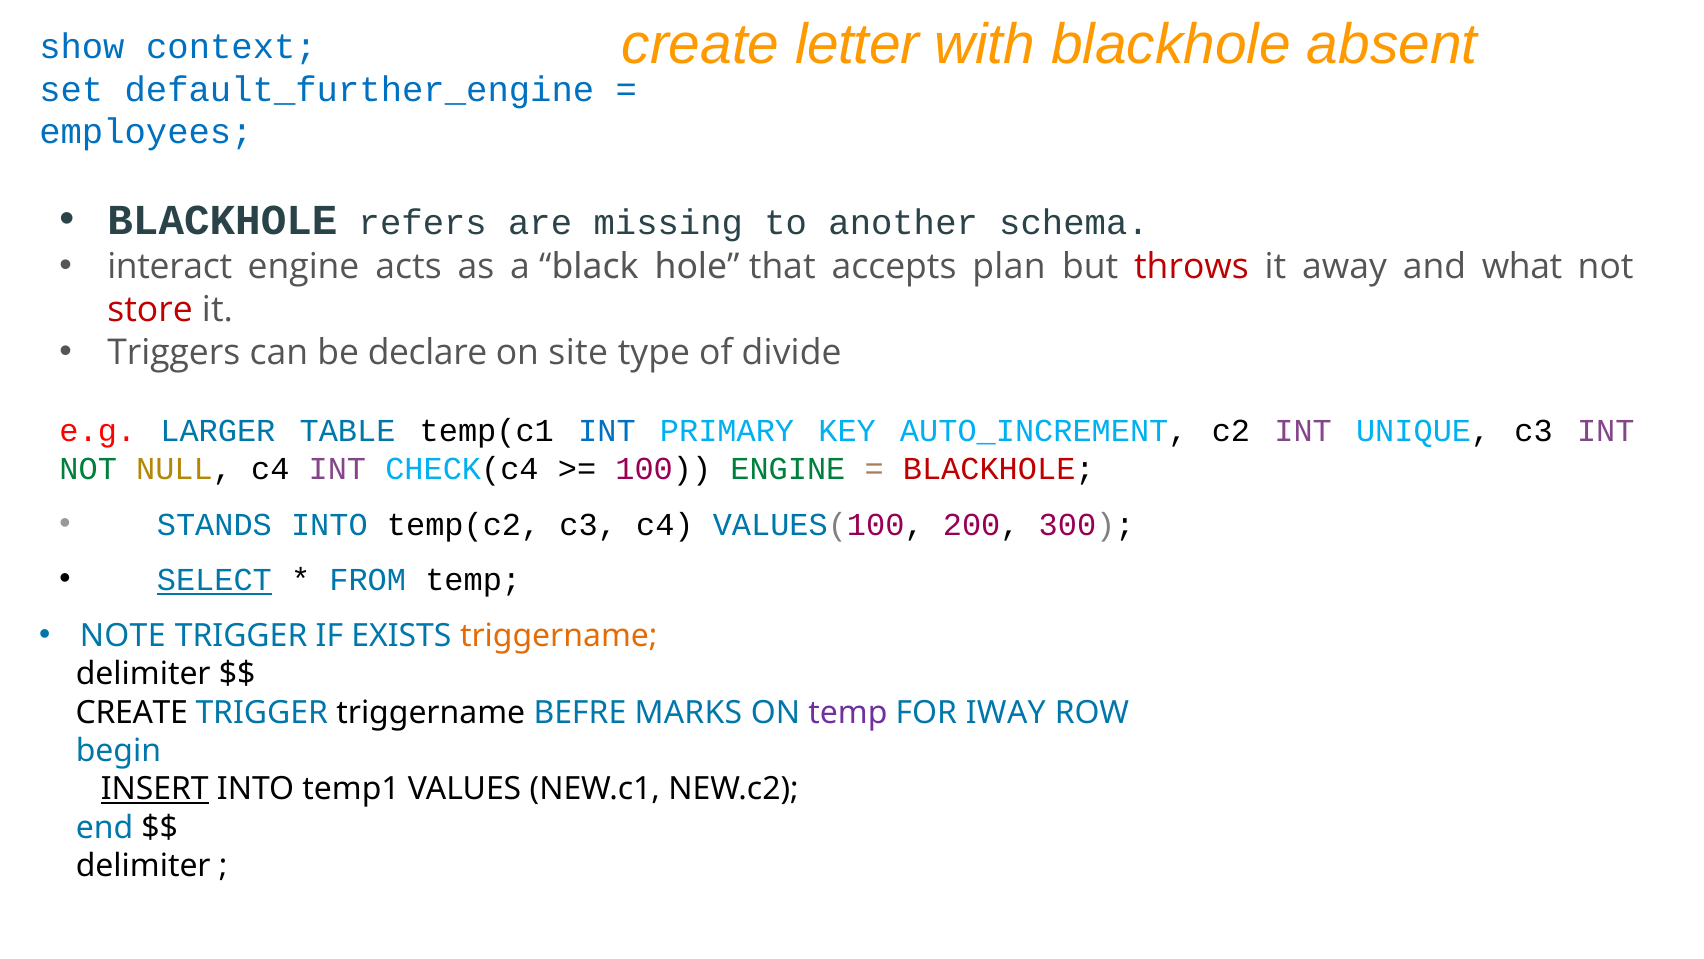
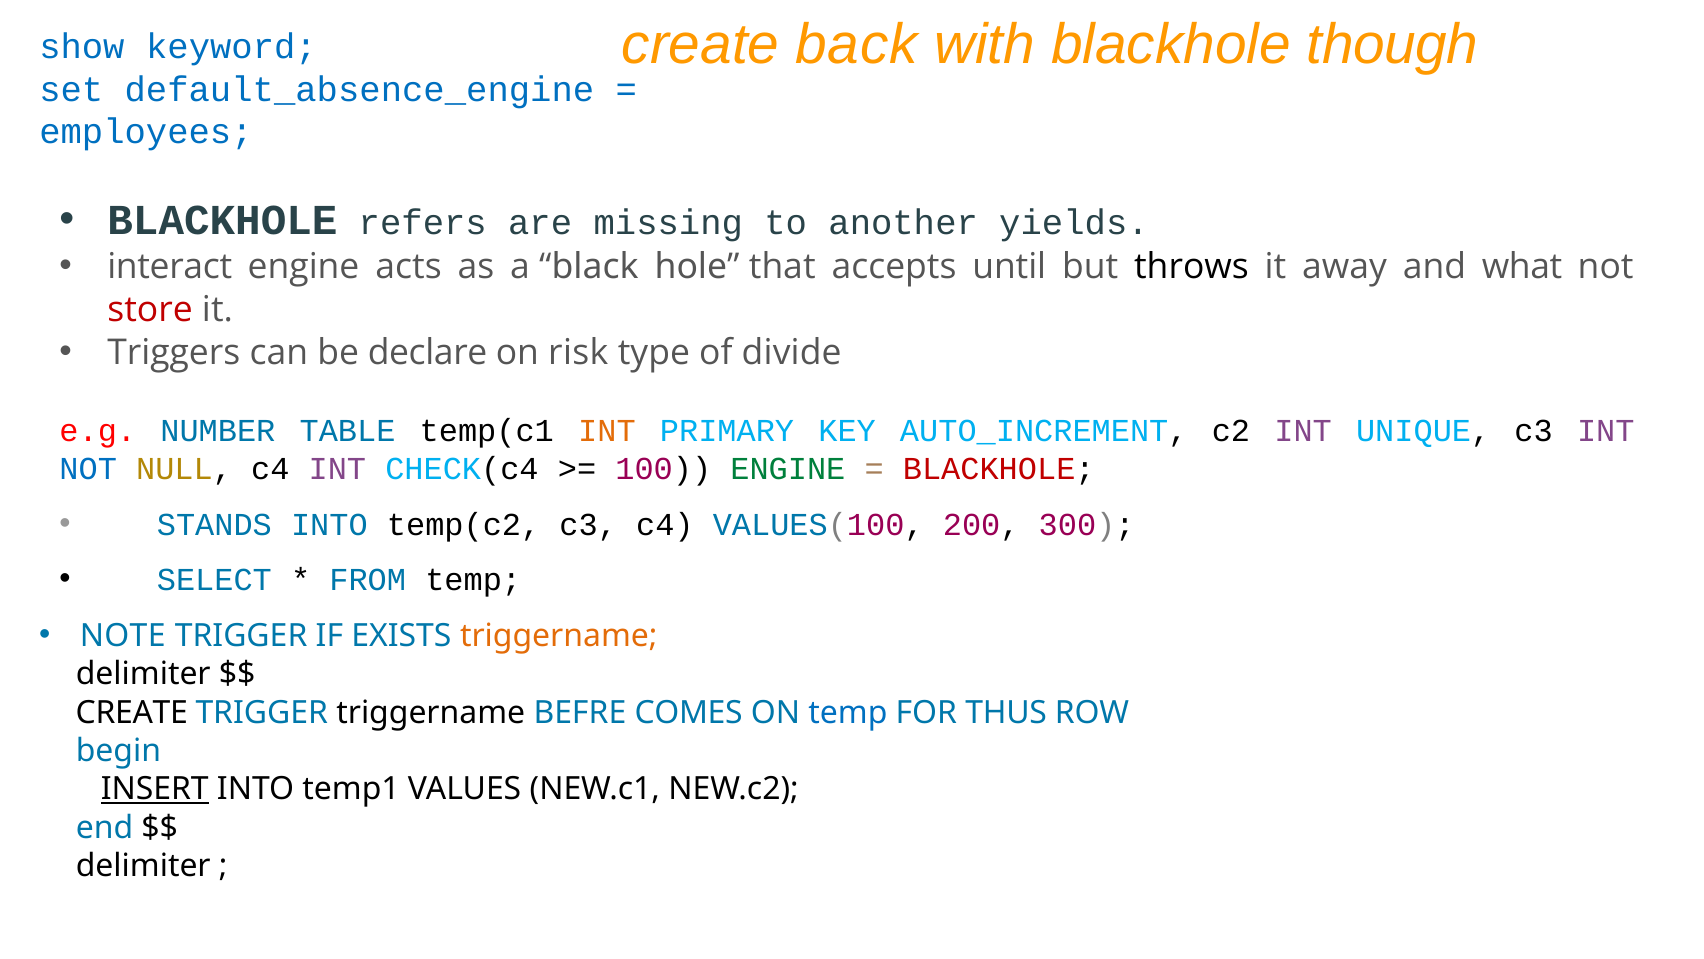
letter: letter -> back (857, 44)
absent: absent -> though (1392, 44)
context: context -> keyword (231, 47)
default_further_engine: default_further_engine -> default_absence_engine (359, 89)
schema: schema -> yields (1074, 223)
plan: plan -> until (1009, 267)
throws colour: red -> black (1191, 267)
site: site -> risk (578, 352)
LARGER: LARGER -> NUMBER (218, 431)
INT colour: blue -> orange (607, 431)
NOT colour: green -> blue (88, 469)
SELECT underline: present -> none (214, 580)
MARKS: MARKS -> COMES (689, 712)
temp colour: purple -> blue (848, 712)
IWAY: IWAY -> THUS (1006, 712)
